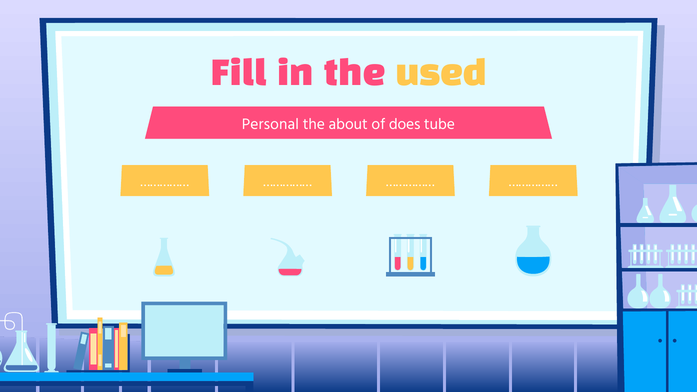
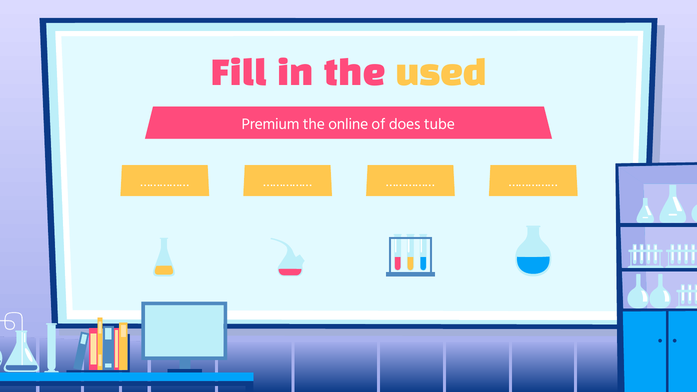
Personal: Personal -> Premium (270, 124)
about: about -> online (348, 124)
